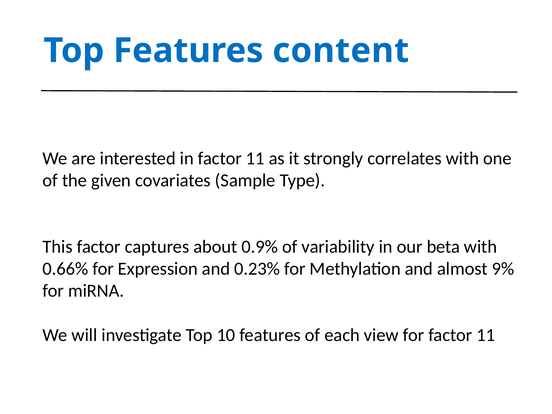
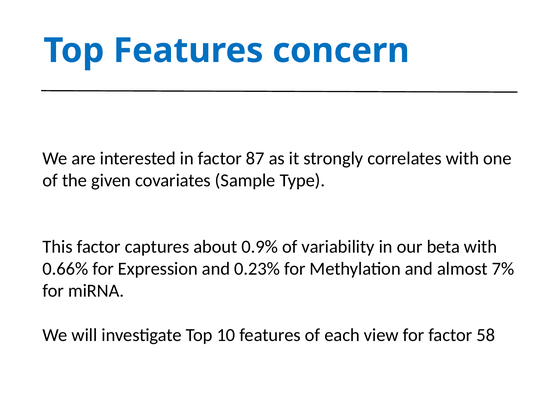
content: content -> concern (341, 51)
in factor 11: 11 -> 87 (255, 158)
9%: 9% -> 7% (503, 269)
for factor 11: 11 -> 58 (486, 335)
